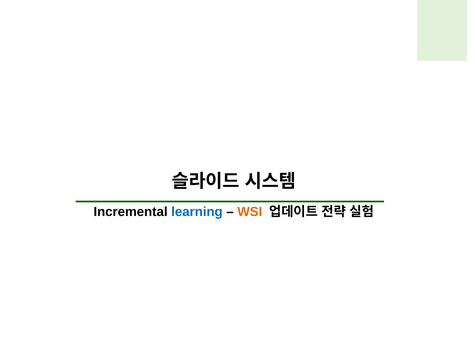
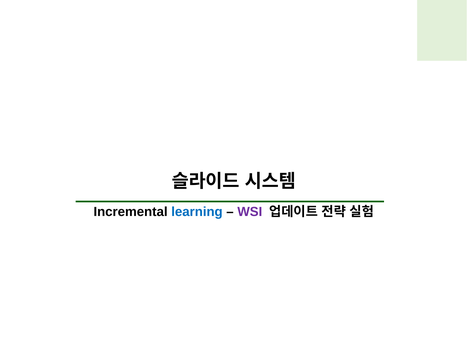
WSI colour: orange -> purple (250, 212)
